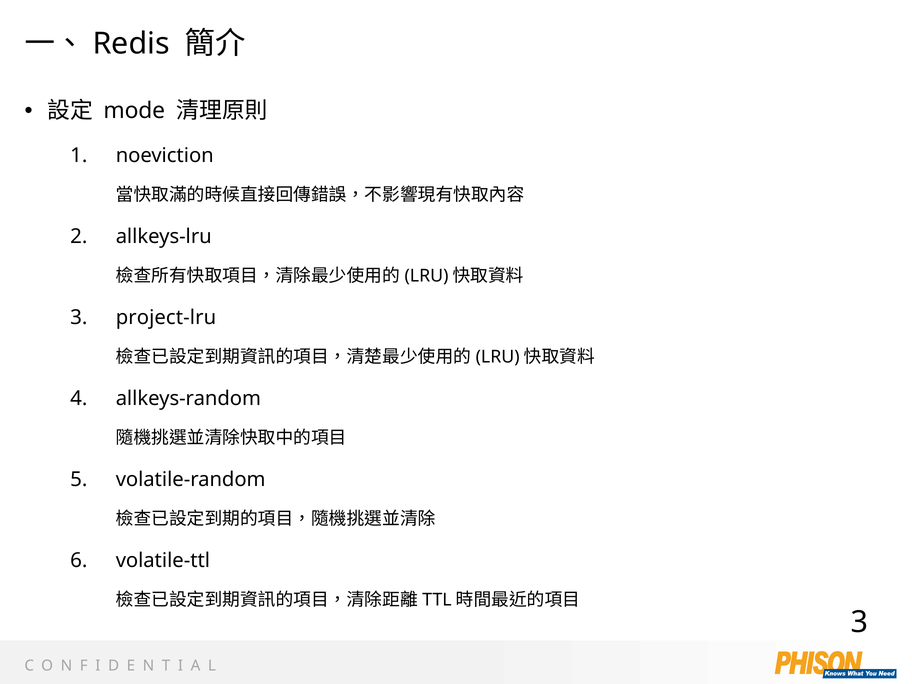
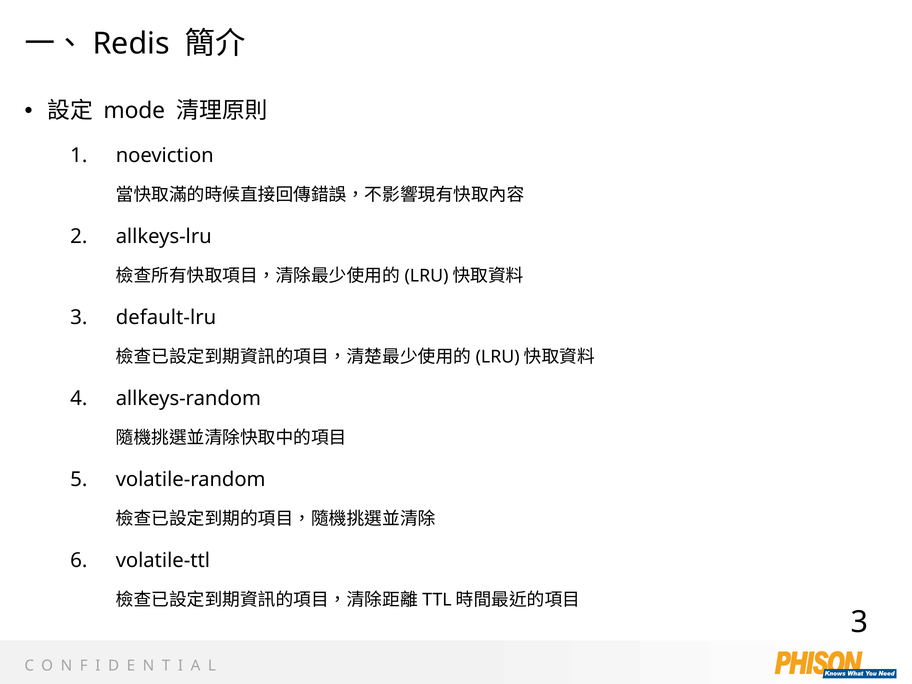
project-lru: project-lru -> default-lru (166, 317)
